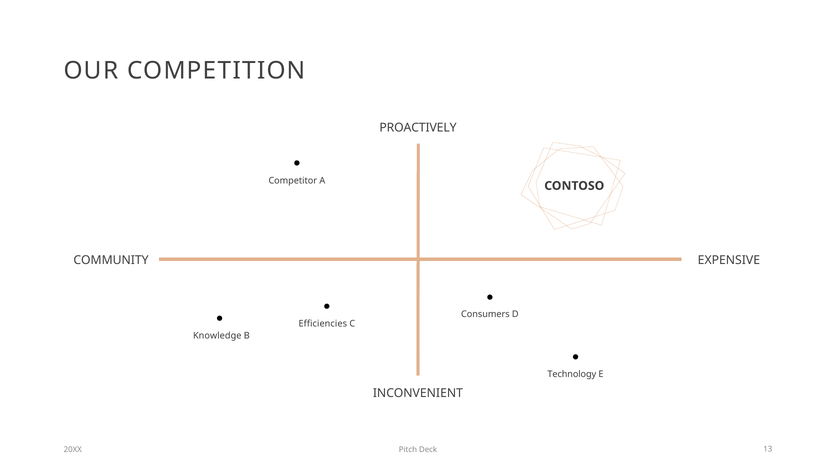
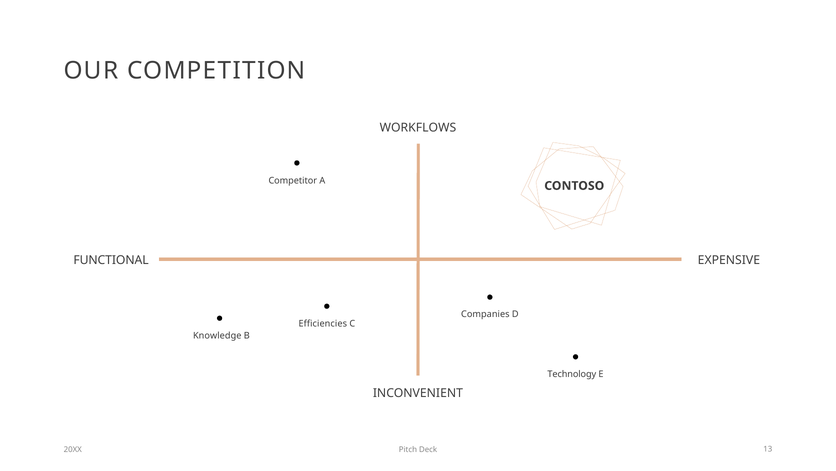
PROACTIVELY: PROACTIVELY -> WORKFLOWS (418, 127)
COMMUNITY: COMMUNITY -> FUNCTIONAL (111, 260)
Consumers: Consumers -> Companies (485, 314)
